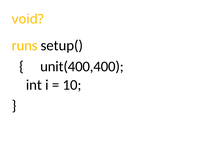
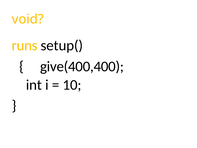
unit(400,400: unit(400,400 -> give(400,400 (82, 66)
